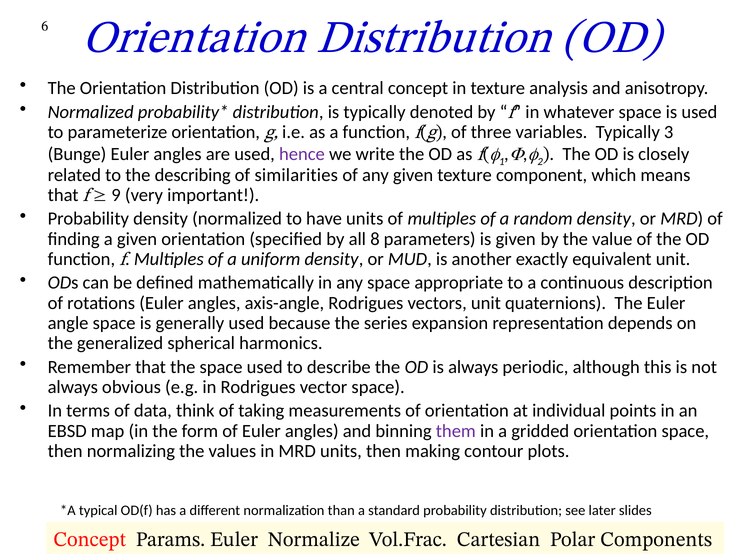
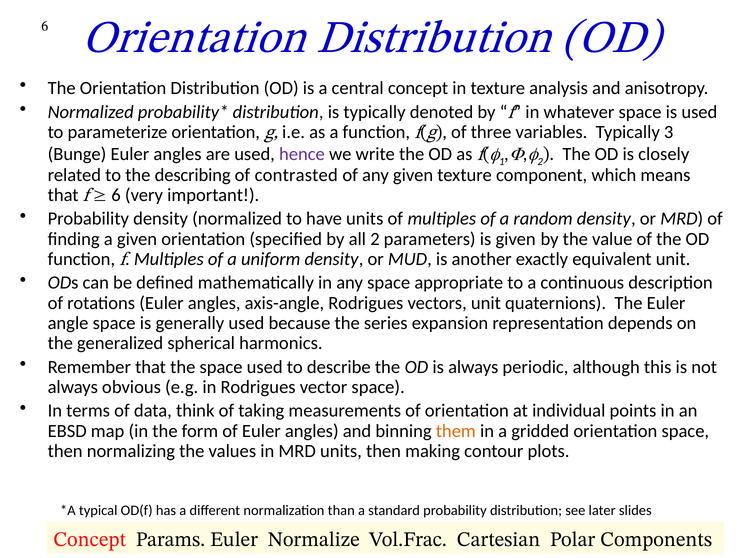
similarities: similarities -> contrasted (296, 175)
9: 9 -> 6 (116, 195)
all 8: 8 -> 2 (375, 239)
them colour: purple -> orange (456, 430)
